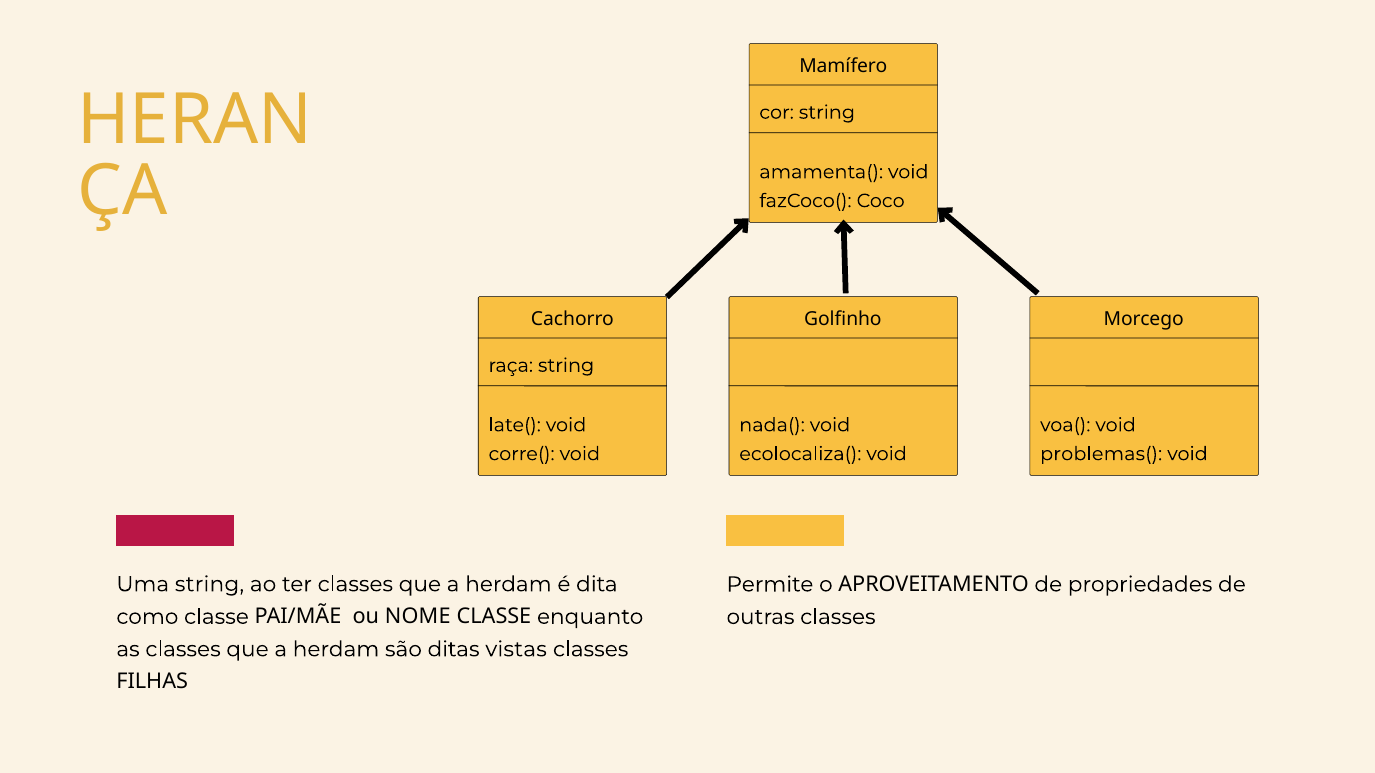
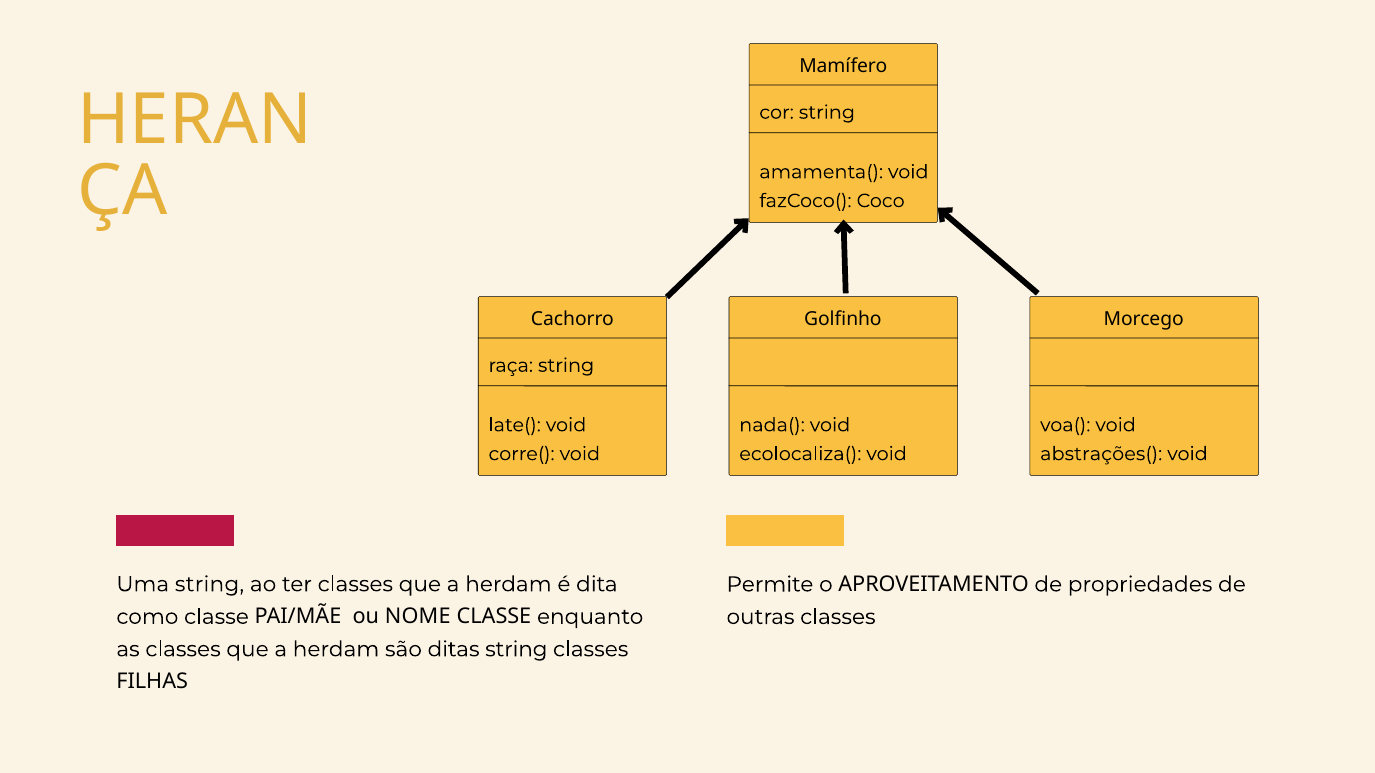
problemas(: problemas( -> abstrações( (1101, 454)
ditas vistas: vistas -> string (516, 650)
